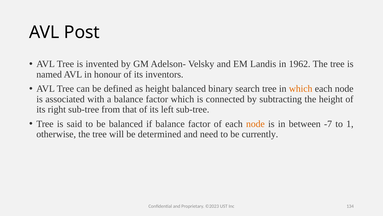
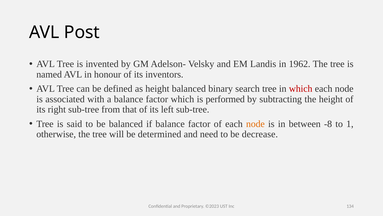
which colour: orange -> red (301, 89)
connected: connected -> performed (225, 99)
-7: -7 -> -8 (328, 124)
currently: currently -> decrease (260, 134)
